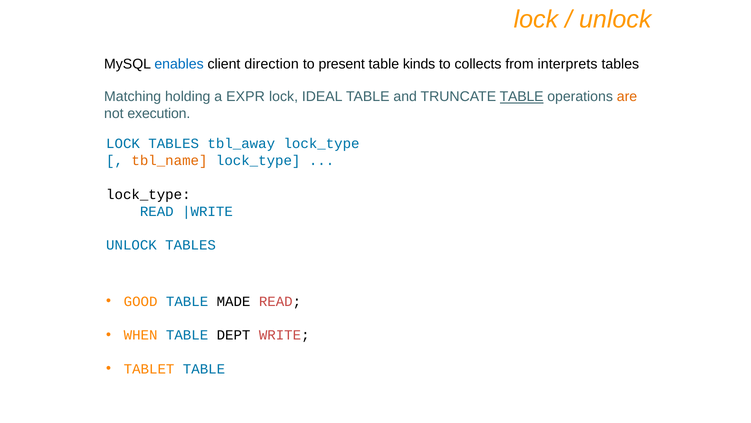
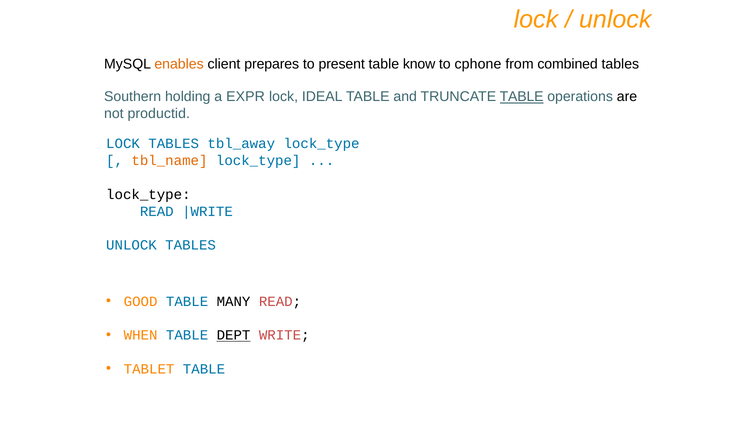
enables colour: blue -> orange (179, 64)
direction: direction -> prepares (272, 64)
kinds: kinds -> know (419, 64)
collects: collects -> cphone (478, 64)
interprets: interprets -> combined (568, 64)
Matching: Matching -> Southern (133, 97)
are colour: orange -> black (627, 97)
execution: execution -> productid (159, 114)
MADE: MADE -> MANY (234, 301)
DEPT underline: none -> present (234, 335)
